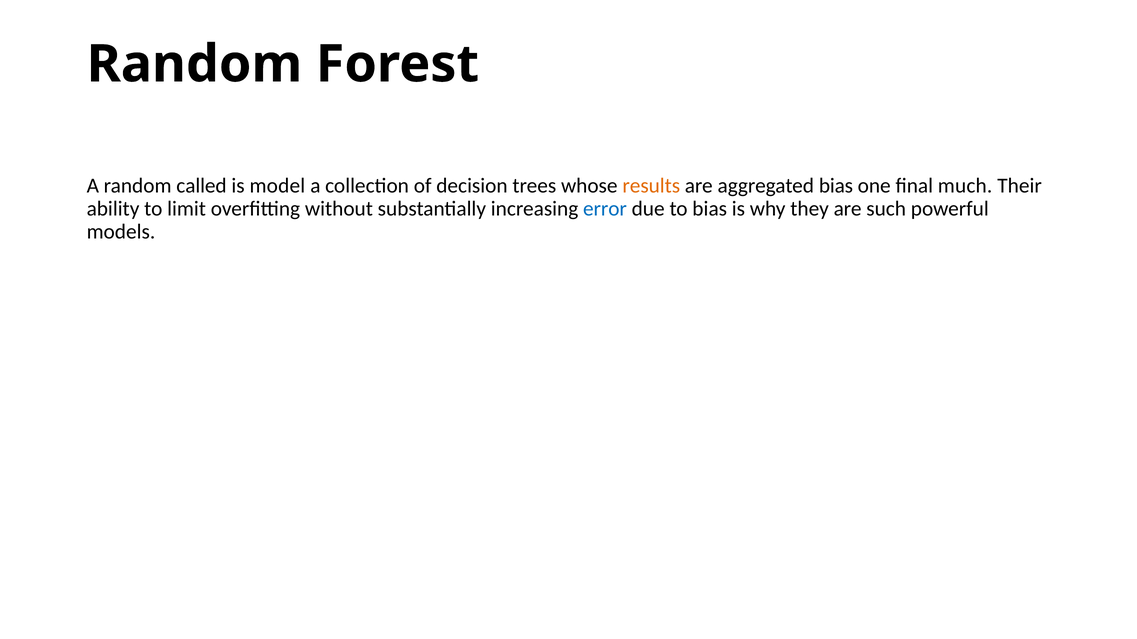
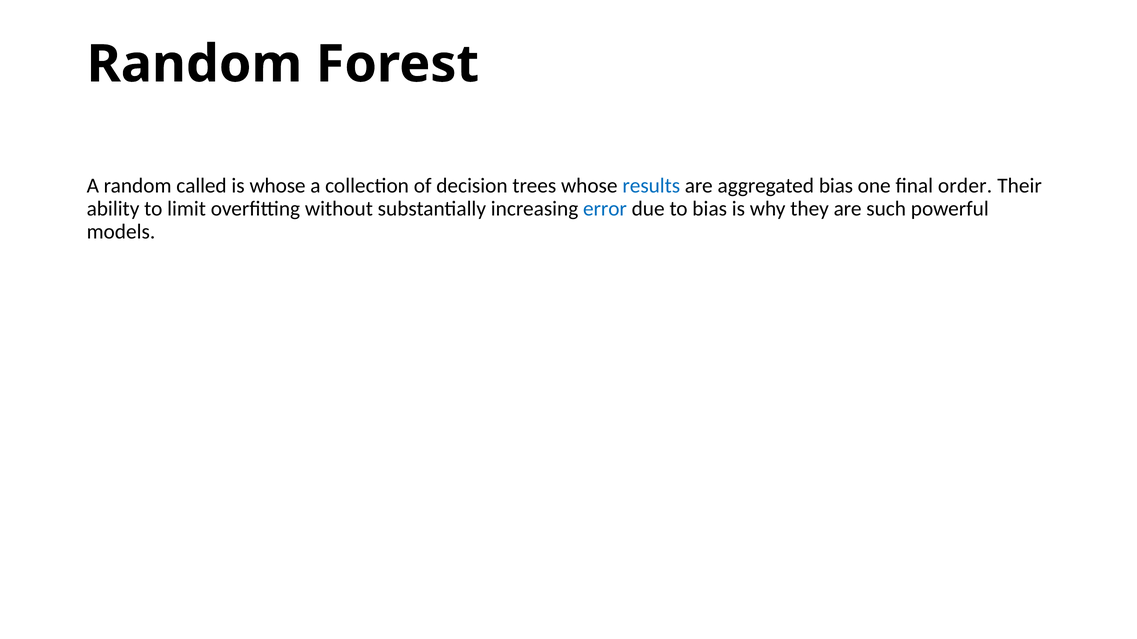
is model: model -> whose (278, 186)
results colour: orange -> blue (651, 186)
much: much -> order (965, 186)
